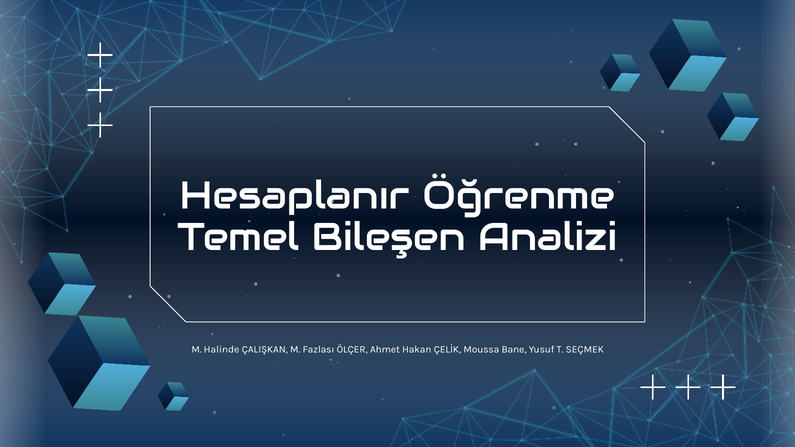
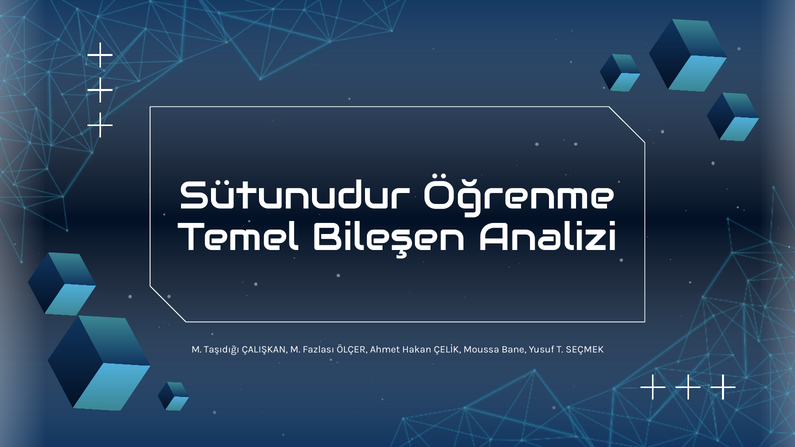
Hesaplanır: Hesaplanır -> Sütunudur (295, 196)
Halinde: Halinde -> Taşıdığı (222, 350)
